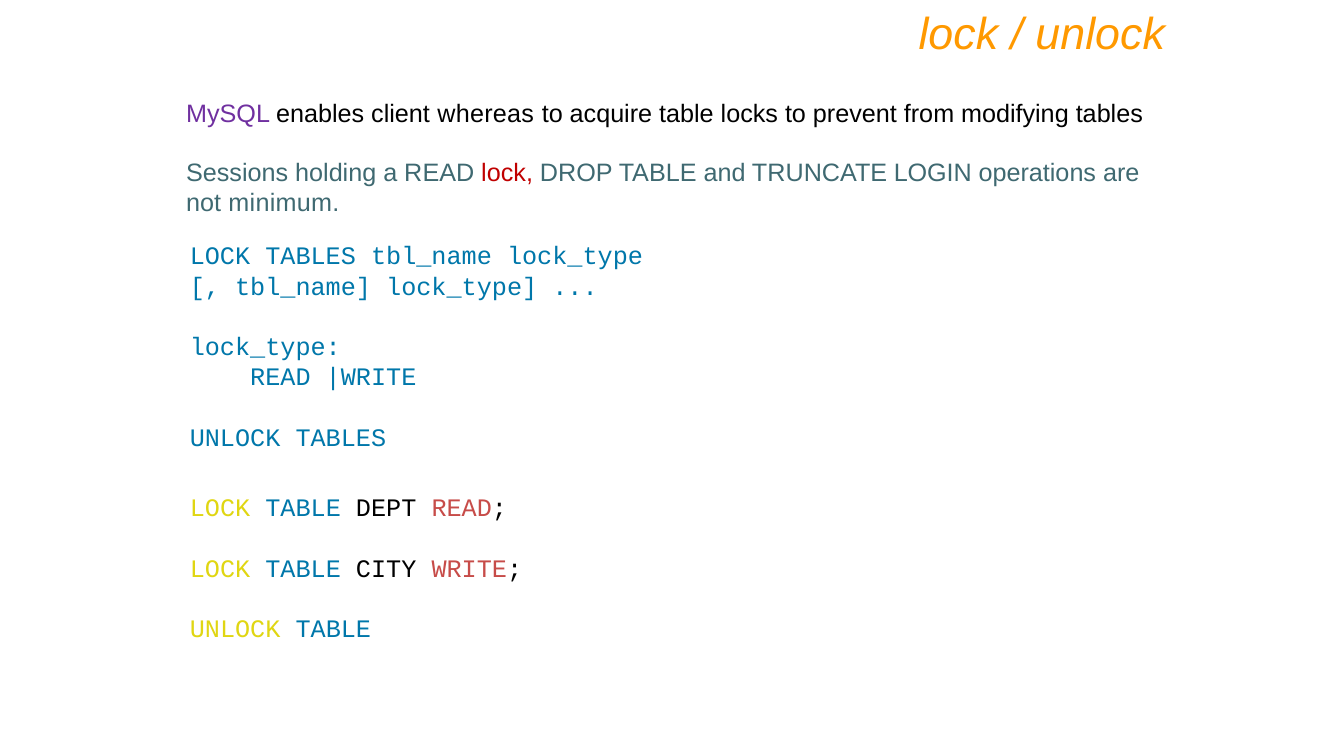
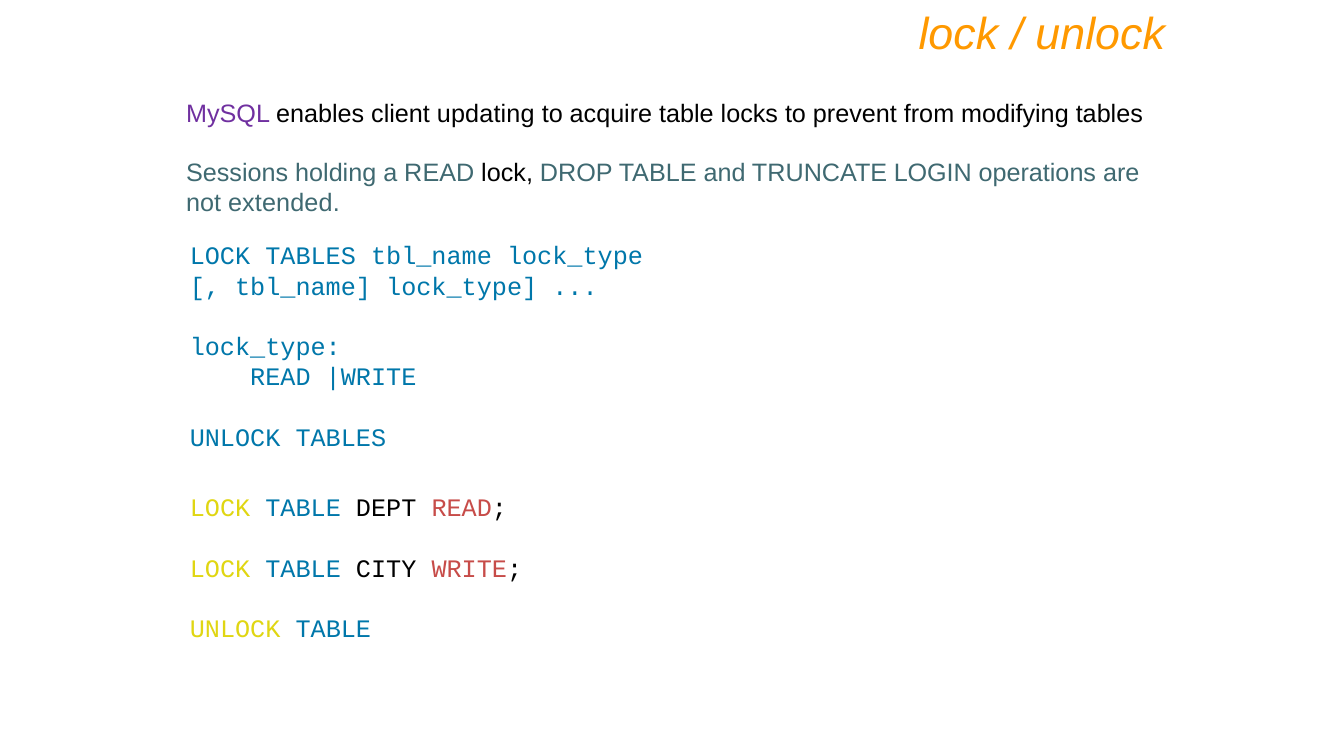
whereas: whereas -> updating (486, 114)
lock colour: red -> black (507, 173)
minimum: minimum -> extended (284, 203)
